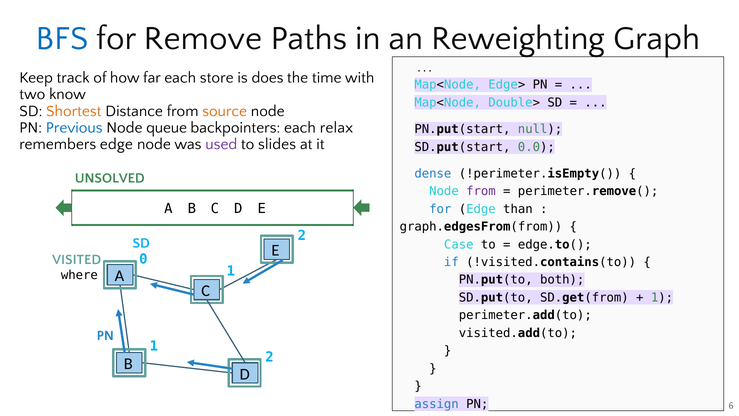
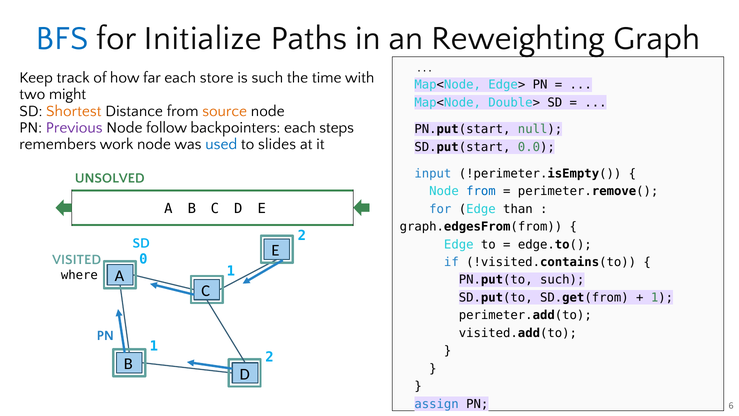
Remove: Remove -> Initialize (203, 38)
is does: does -> such (267, 78)
know: know -> might (68, 94)
Previous colour: blue -> purple (74, 128)
queue: queue -> follow (167, 128)
relax: relax -> steps (337, 128)
remembers edge: edge -> work (117, 144)
used colour: purple -> blue (221, 144)
dense: dense -> input (433, 173)
from colour: purple -> blue (481, 191)
Case: Case -> Edge (459, 244)
PN.put(to both: both -> such (562, 280)
